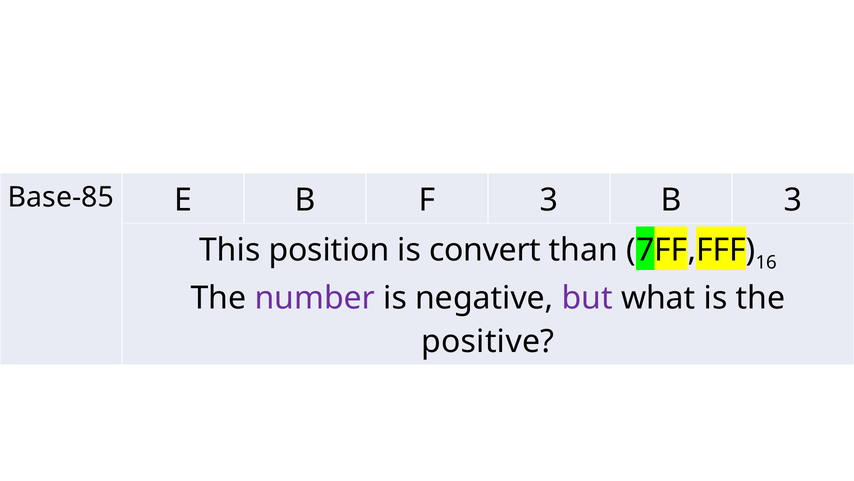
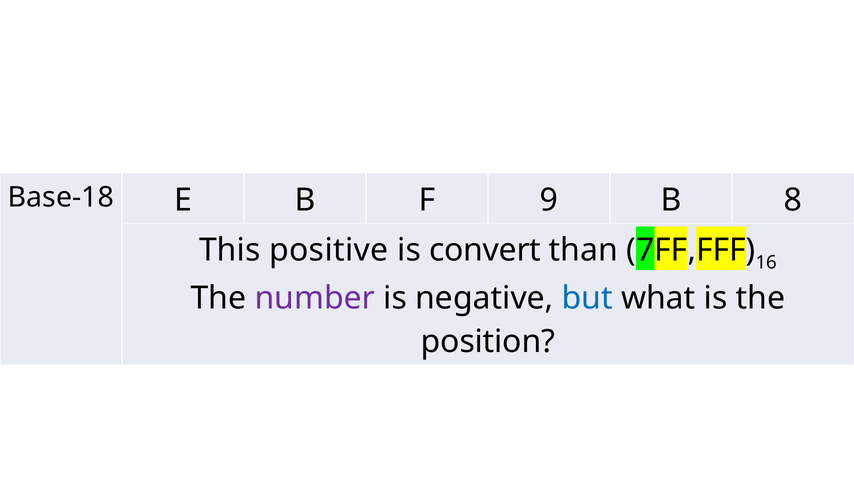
Base-85: Base-85 -> Base-18 (61, 197)
F 3: 3 -> 9 (549, 200)
B 3: 3 -> 8 (793, 200)
position: position -> positive (329, 250)
but colour: purple -> blue (587, 298)
positive: positive -> position (488, 341)
